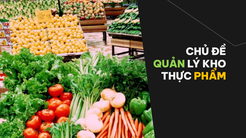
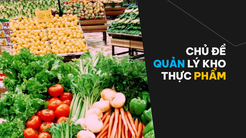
QUẢN colour: light green -> light blue (169, 64)
